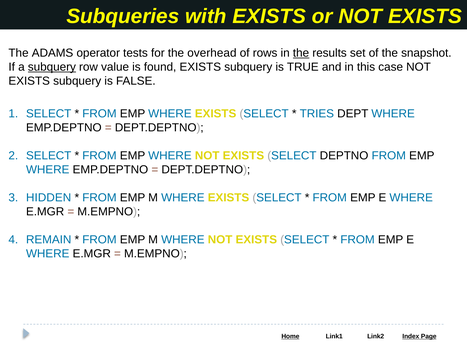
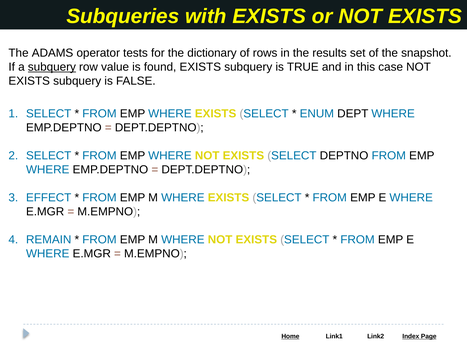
overhead: overhead -> dictionary (212, 53)
the underline: present -> none (301, 53)
TRIES: TRIES -> ENUM (317, 114)
HIDDEN: HIDDEN -> EFFECT (49, 198)
